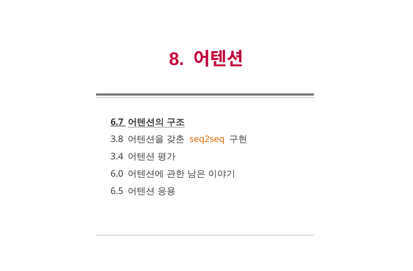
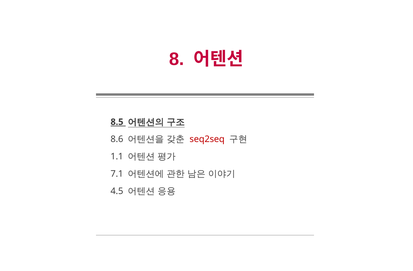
6.7: 6.7 -> 8.5 (117, 122)
3.8: 3.8 -> 8.6 (117, 139)
seq2seq colour: orange -> red (207, 139)
3.4: 3.4 -> 1.1 (117, 157)
6.0: 6.0 -> 7.1 (117, 174)
6.5: 6.5 -> 4.5 (117, 191)
